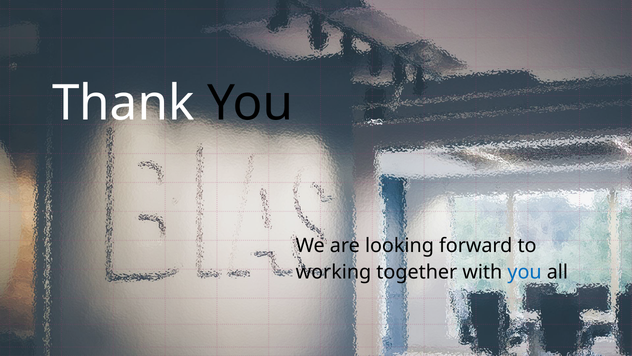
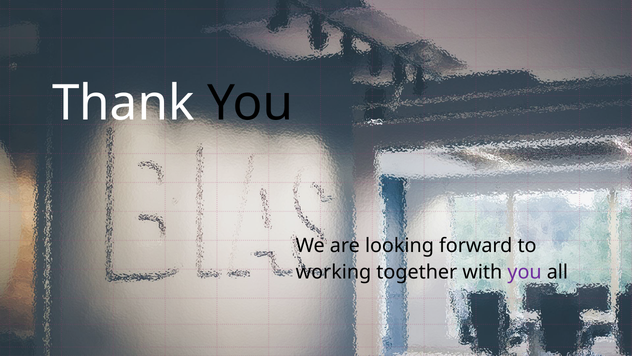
you colour: blue -> purple (525, 272)
